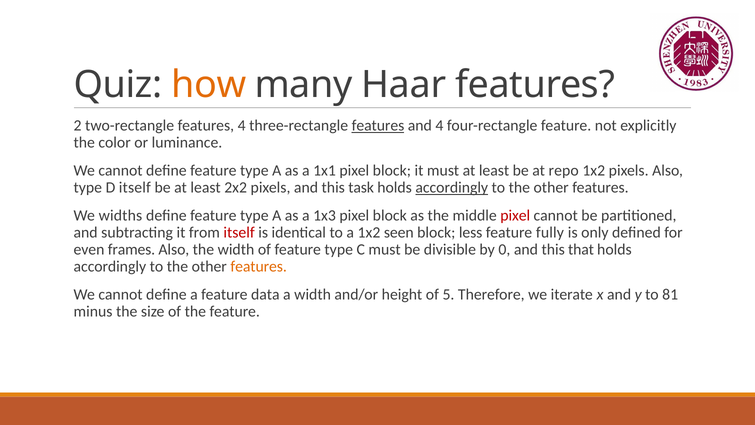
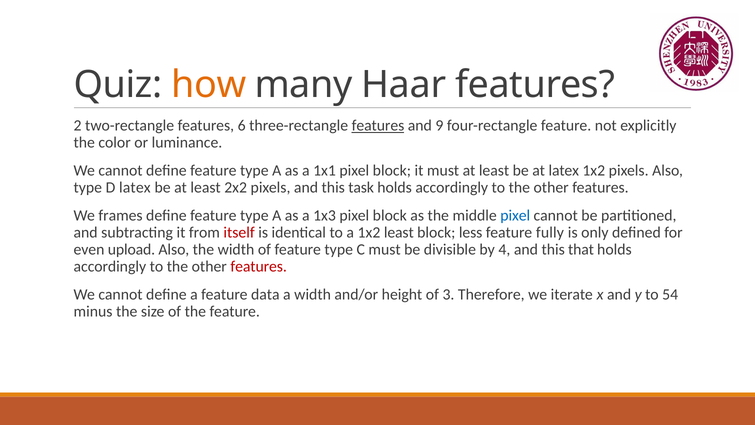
features 4: 4 -> 6 (242, 126)
and 4: 4 -> 9 (439, 126)
at repo: repo -> latex (564, 171)
D itself: itself -> latex (135, 188)
accordingly underline: present -> none (452, 188)
widths: widths -> frames (121, 216)
pixel colour: red -> blue (515, 216)
1x2 seen: seen -> least (399, 232)
frames: frames -> upload (131, 249)
0: 0 -> 4 (504, 249)
features colour: orange -> red (259, 266)
5: 5 -> 3 (448, 294)
81: 81 -> 54 (670, 294)
